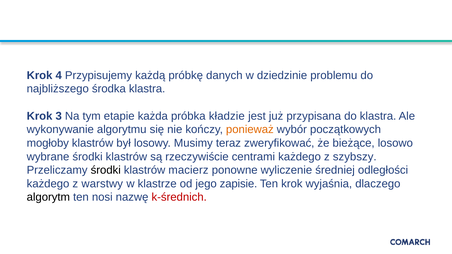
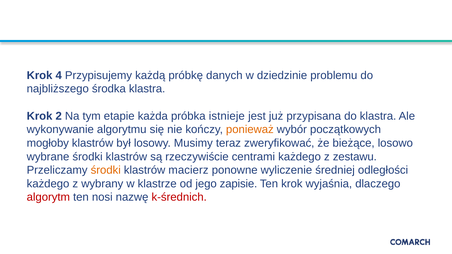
3: 3 -> 2 (59, 116)
kładzie: kładzie -> istnieje (227, 116)
szybszy: szybszy -> zestawu (355, 157)
środki colour: black -> orange (106, 170)
warstwy: warstwy -> wybrany (102, 184)
algorytm colour: black -> red (48, 197)
